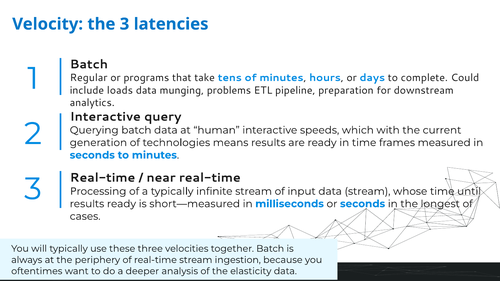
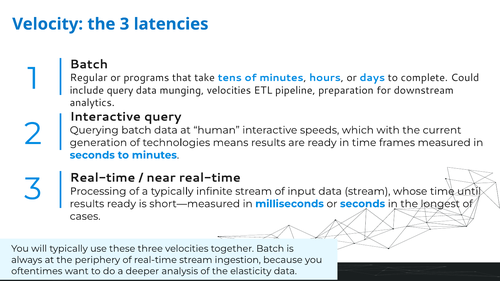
include loads: loads -> query (120, 90)
munging problems: problems -> velocities (229, 90)
